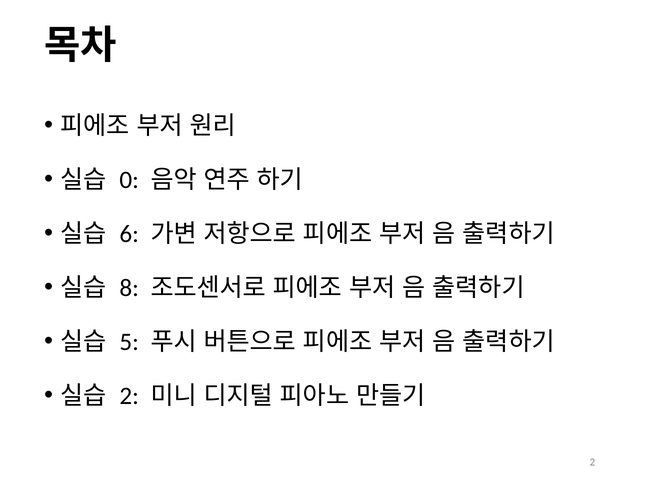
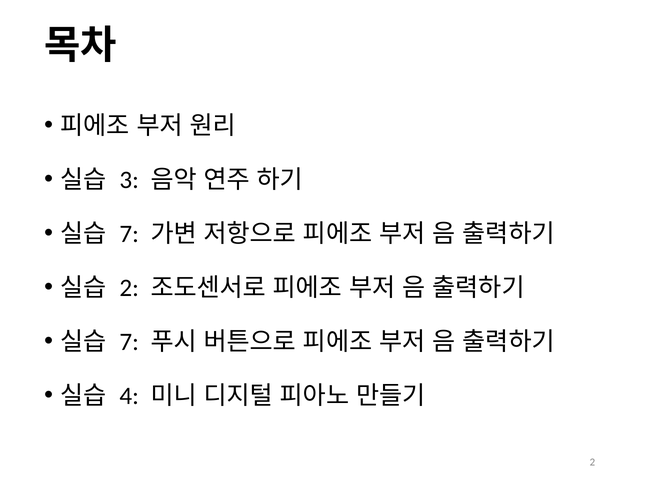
0: 0 -> 3 (129, 180)
6: 6 -> 7 (129, 234)
8: 8 -> 2 (129, 288)
5: 5 -> 7 (129, 342)
2: 2 -> 4 (129, 396)
